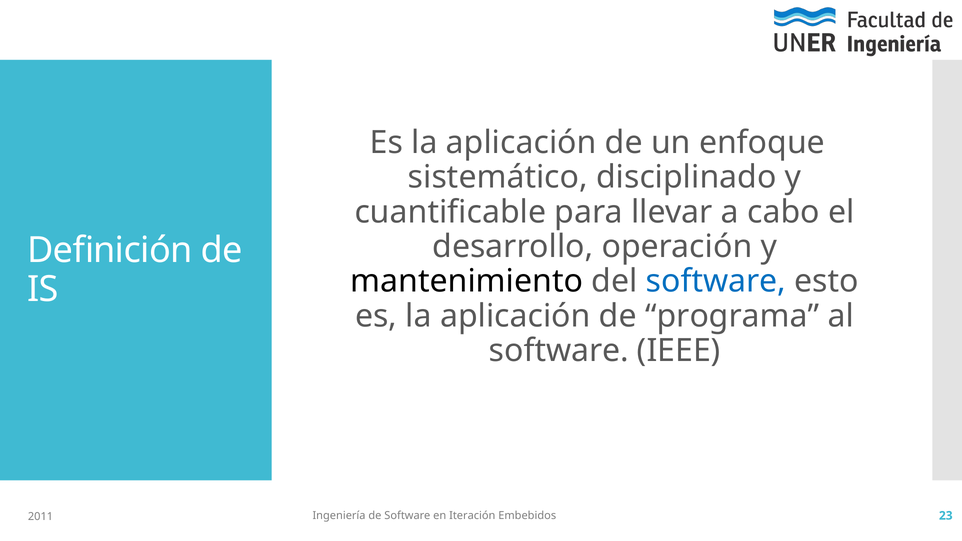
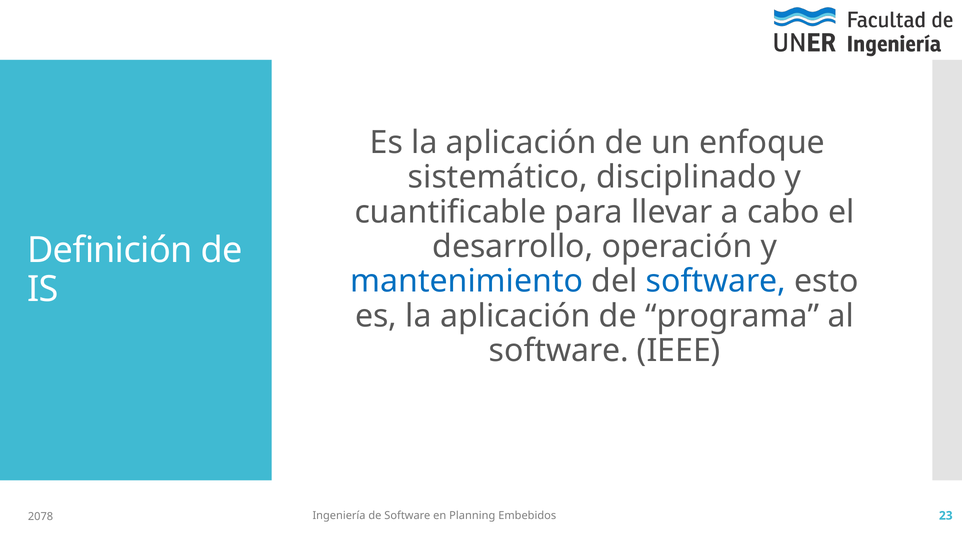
mantenimiento colour: black -> blue (467, 281)
Iteración: Iteración -> Planning (472, 516)
2011: 2011 -> 2078 (41, 517)
